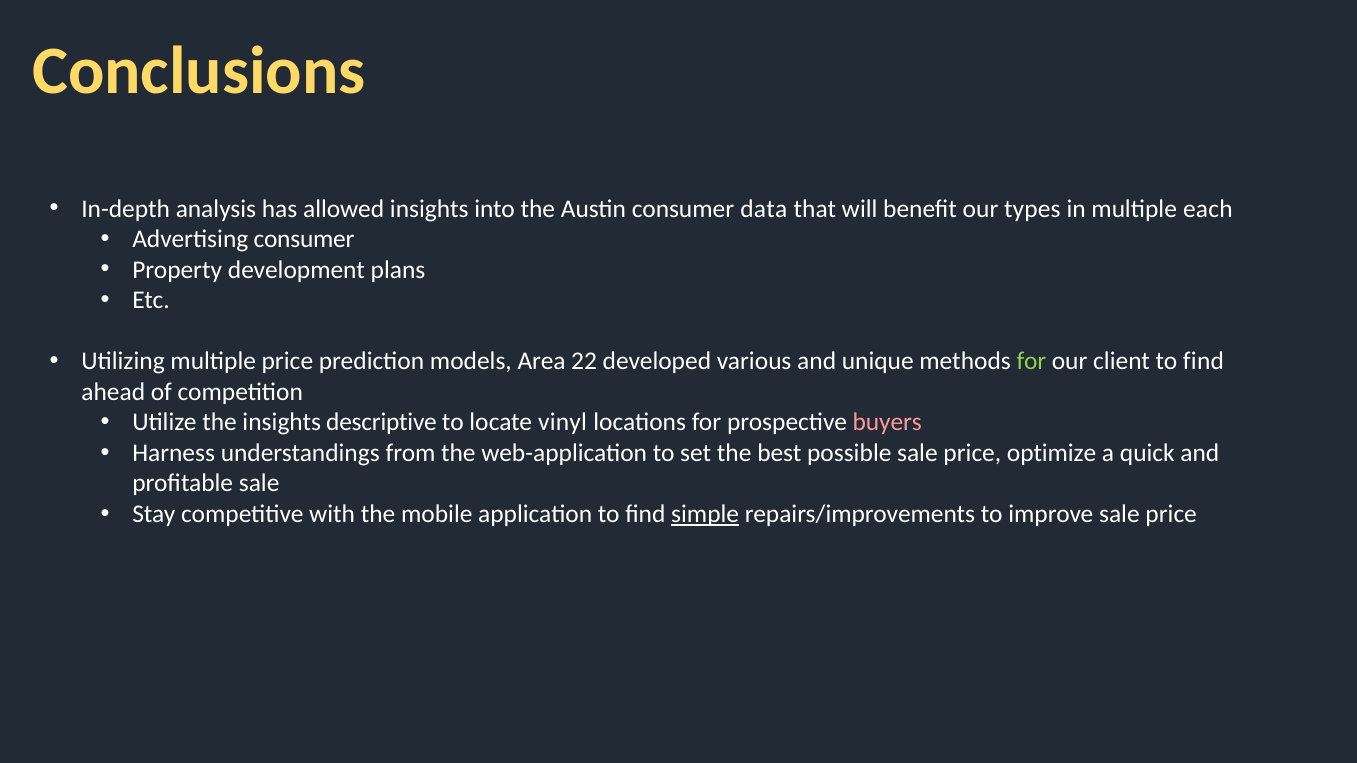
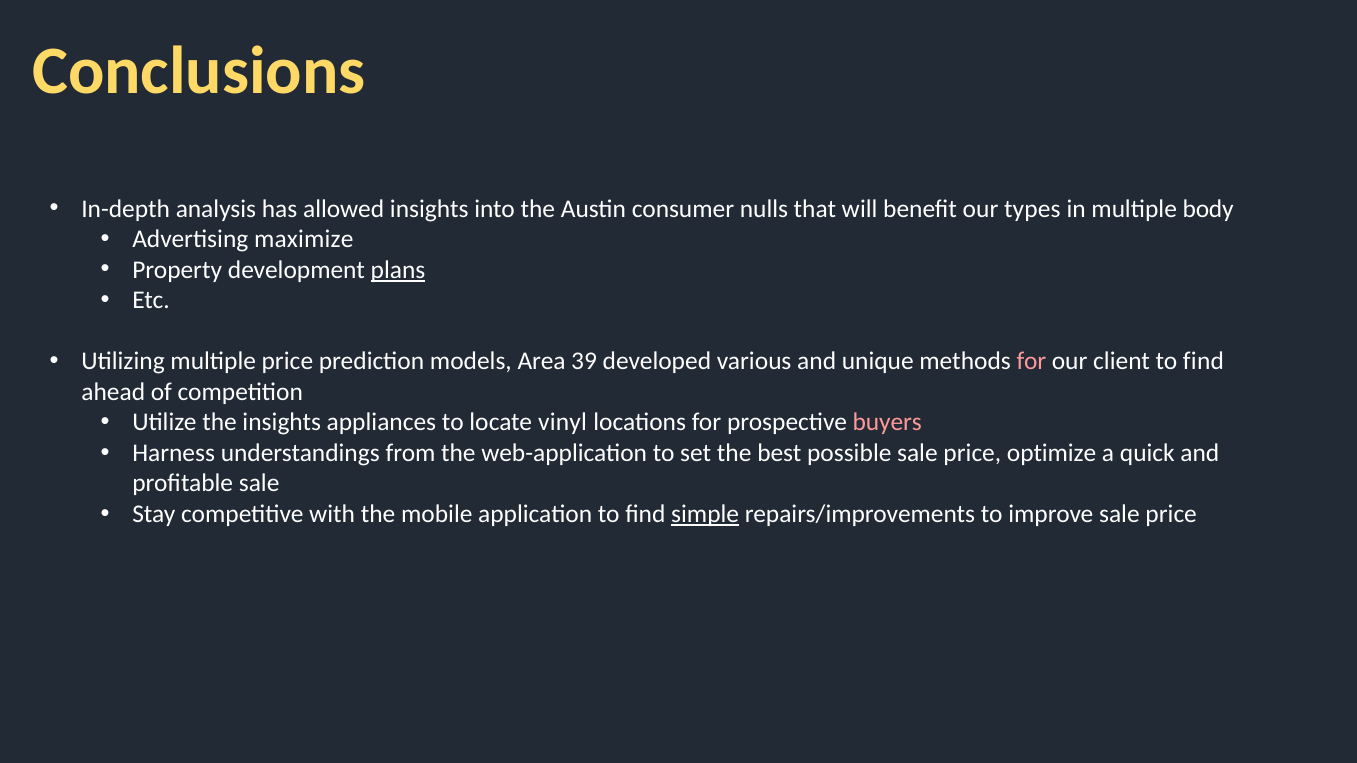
data: data -> nulls (764, 209)
each: each -> body (1208, 209)
Advertising consumer: consumer -> maximize (304, 239)
plans underline: none -> present (398, 270)
22: 22 -> 39 (584, 362)
for colour: light green -> pink (1031, 362)
descriptive: descriptive -> appliances (381, 423)
